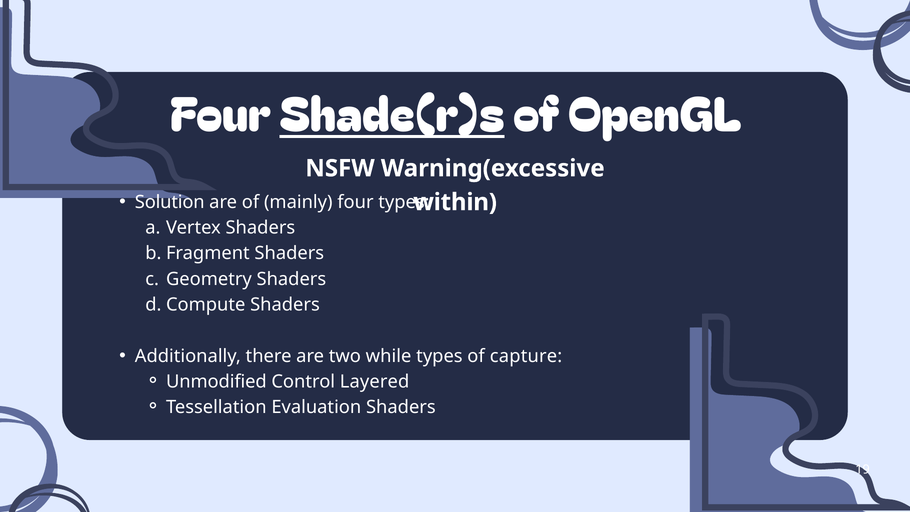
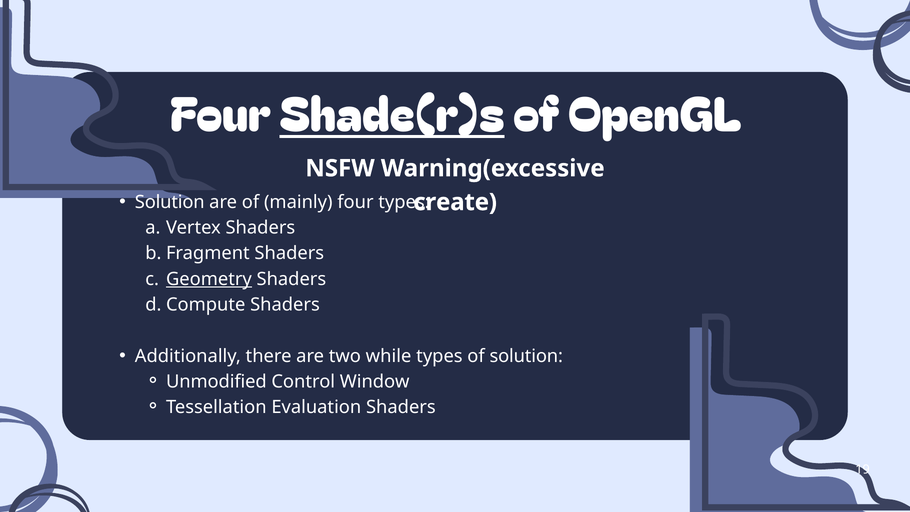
within: within -> create (455, 202)
Geometry underline: none -> present (209, 279)
of capture: capture -> solution (526, 356)
Layered: Layered -> Window (375, 382)
